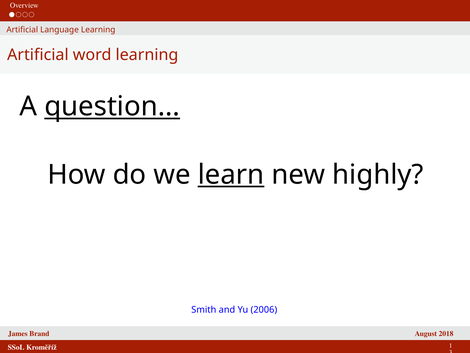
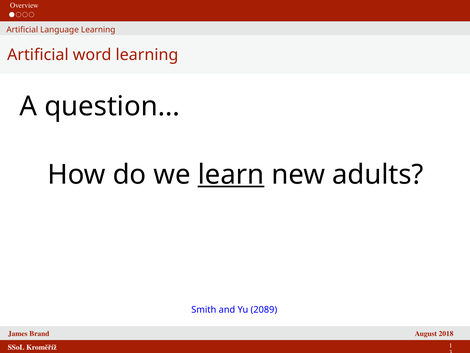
question underline: present -> none (112, 106)
highly: highly -> adults (378, 174)
2006: 2006 -> 2089 (264, 309)
